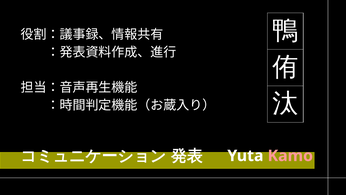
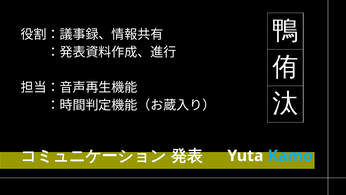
Kamo colour: pink -> light blue (290, 156)
